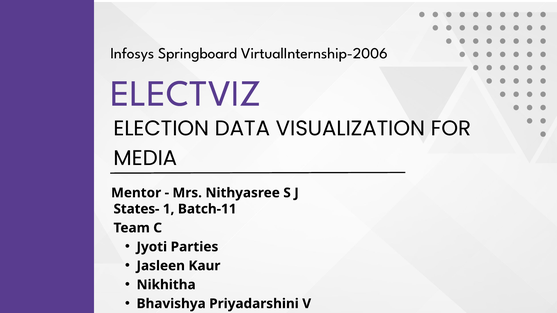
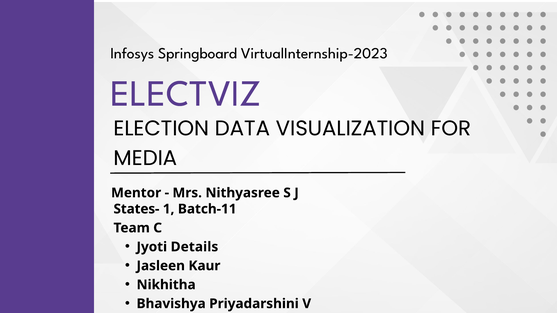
VirtualInternship-2006: VirtualInternship-2006 -> VirtualInternship-2023 (314, 53)
Parties: Parties -> Details (194, 247)
